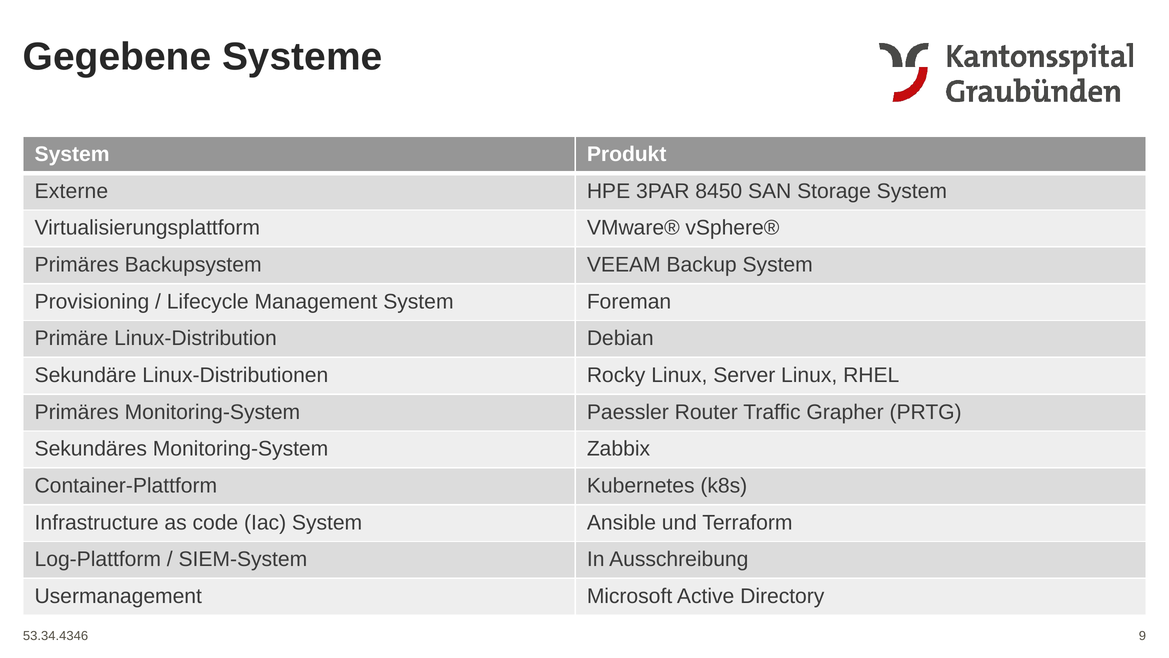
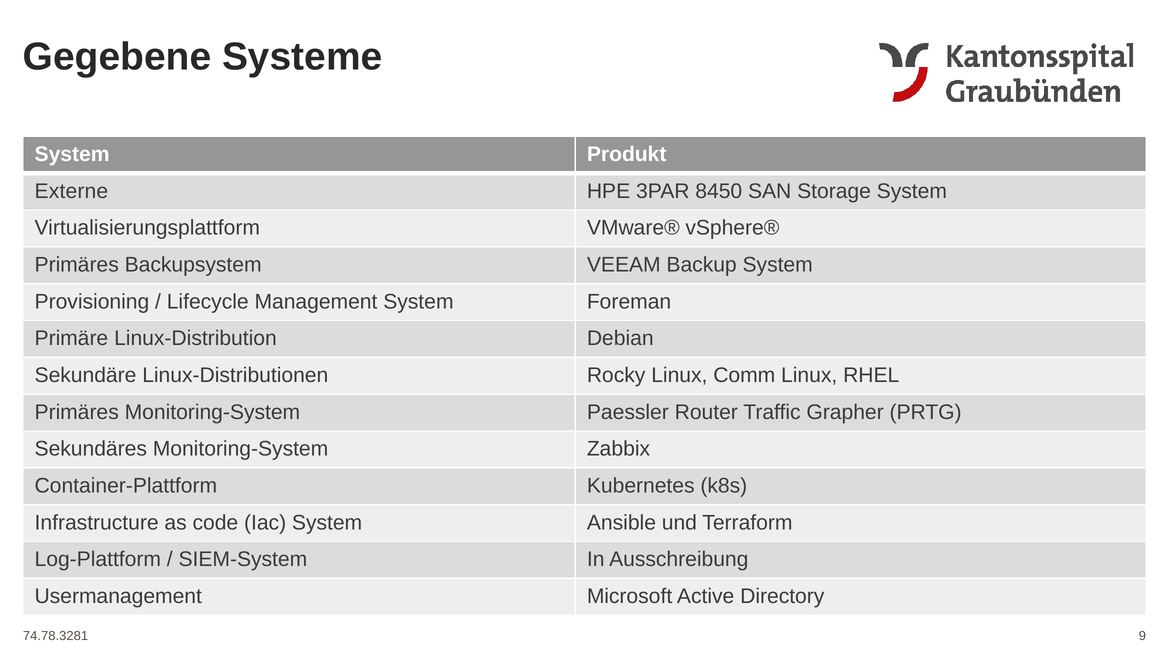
Server: Server -> Comm (744, 375)
53.34.4346: 53.34.4346 -> 74.78.3281 (56, 636)
